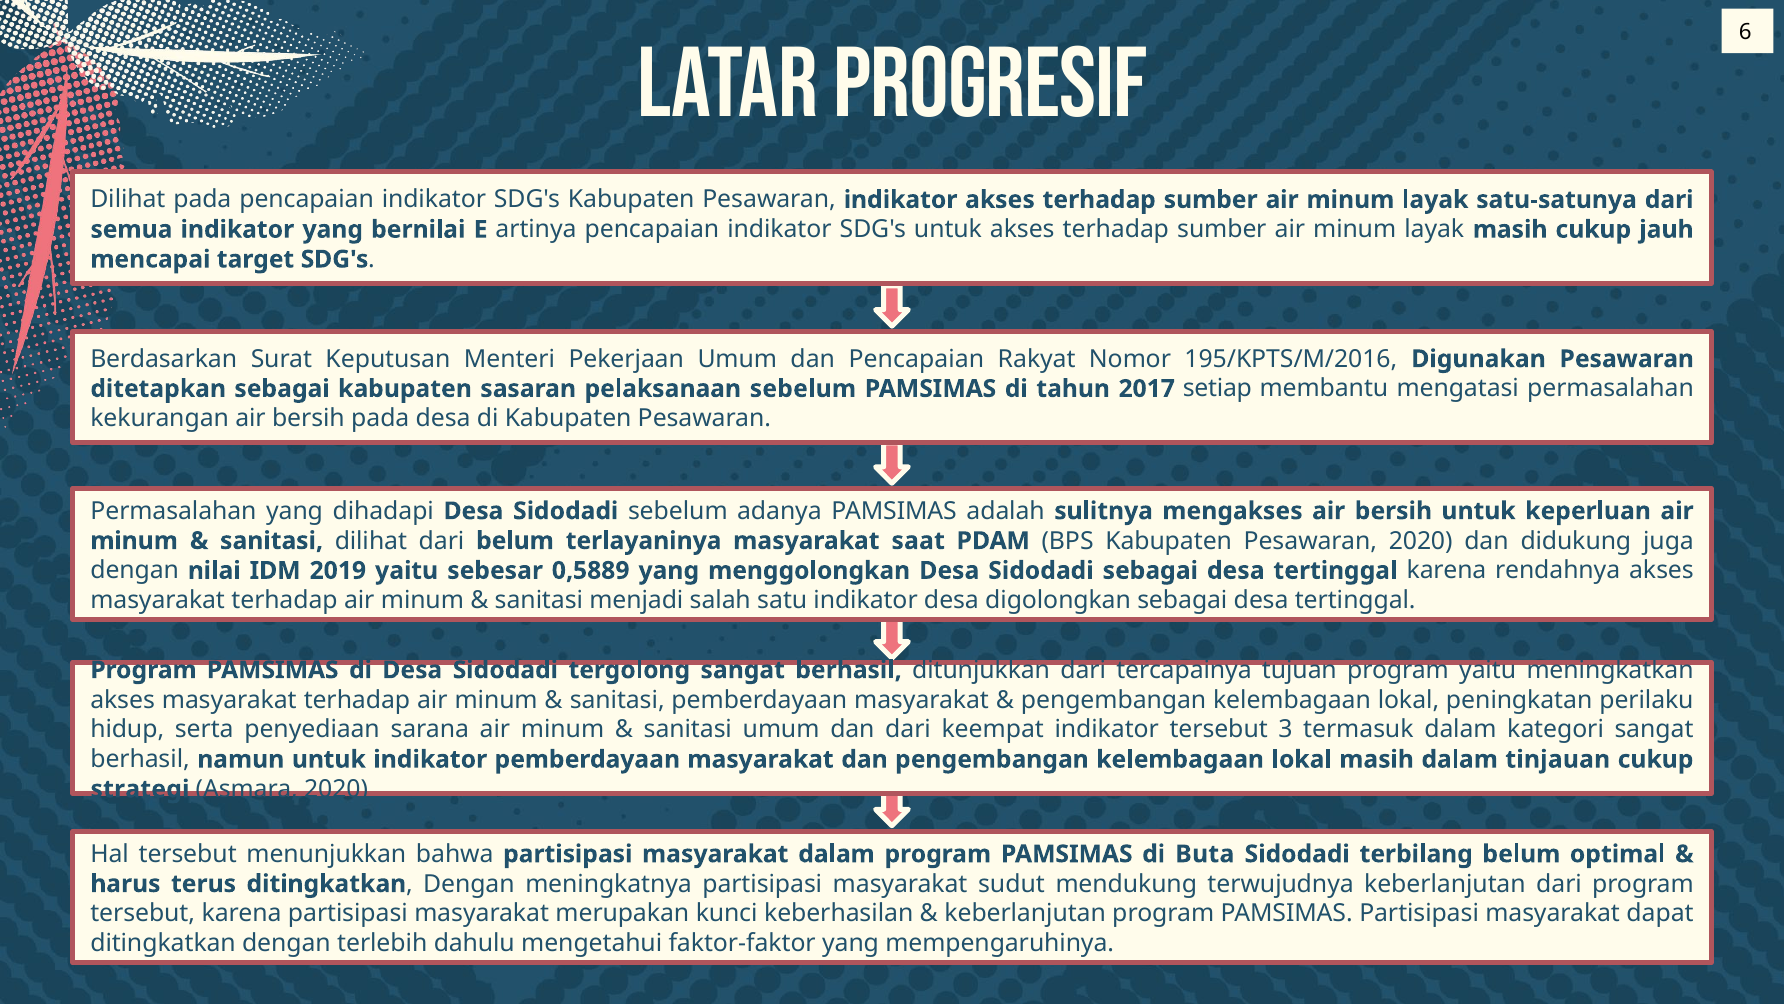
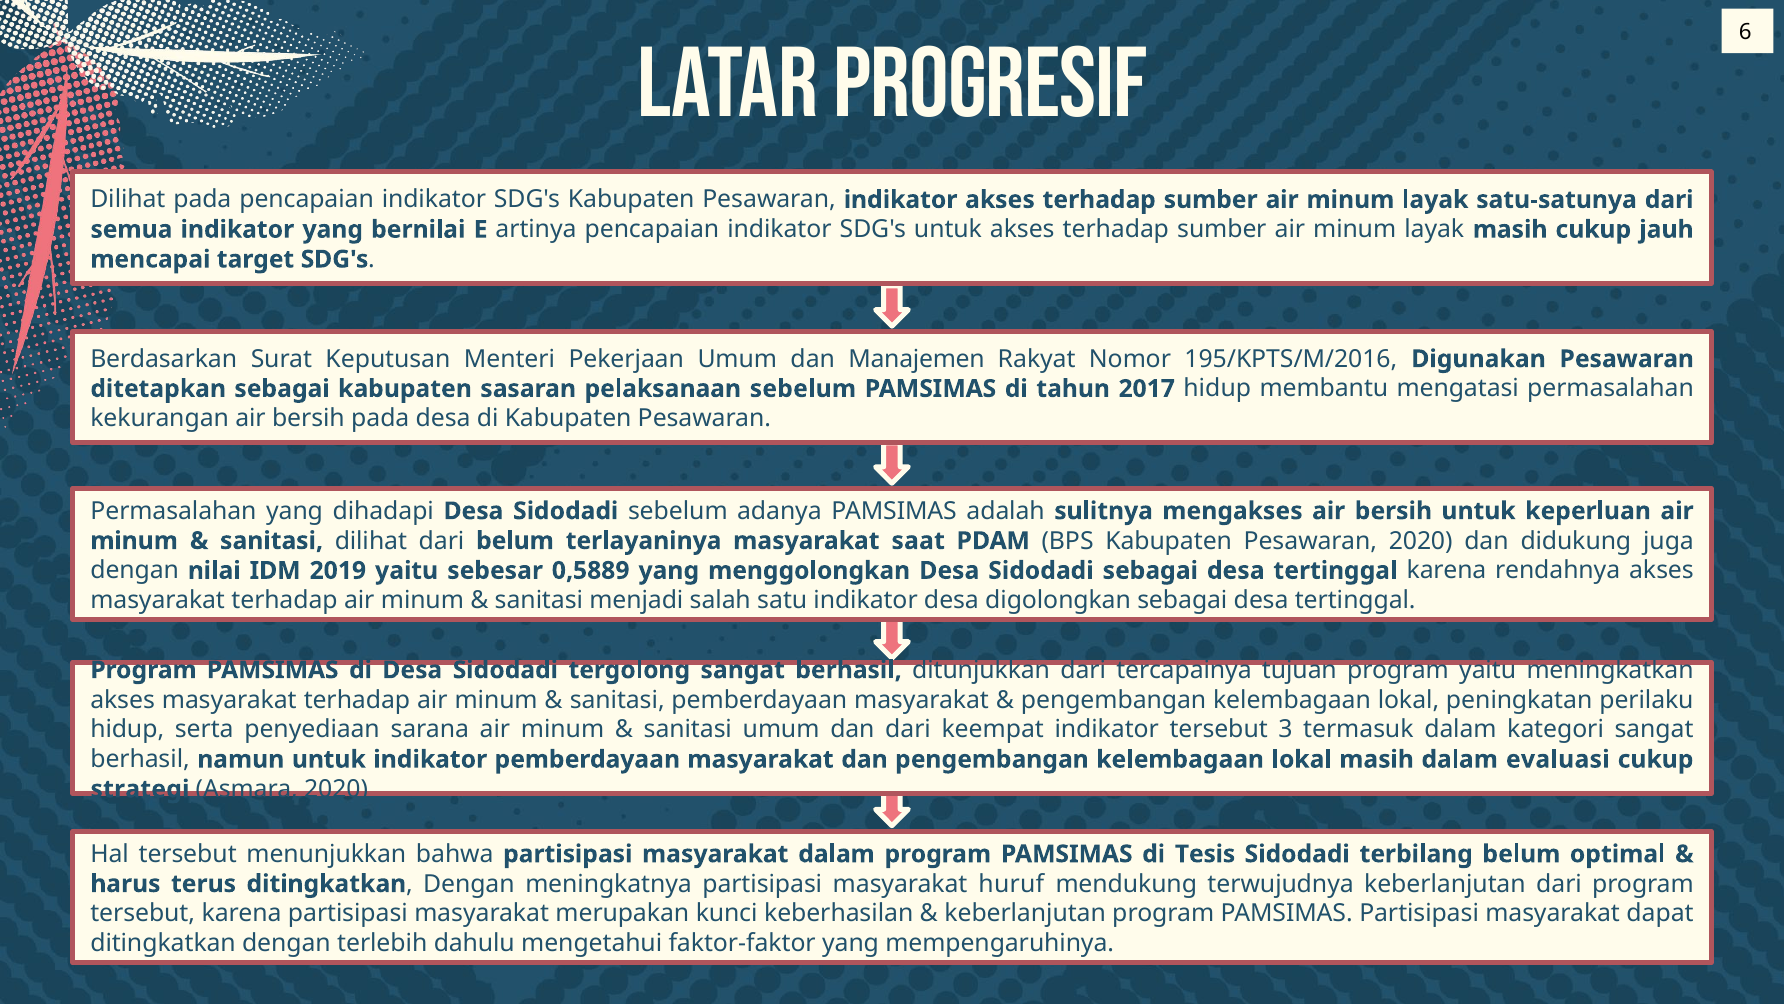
dan Pencapaian: Pencapaian -> Manajemen (917, 359)
2017 setiap: setiap -> hidup (1217, 389)
tinjauan: tinjauan -> evaluasi (1558, 759)
Buta: Buta -> Tesis (1205, 854)
sudut: sudut -> huruf (1011, 883)
